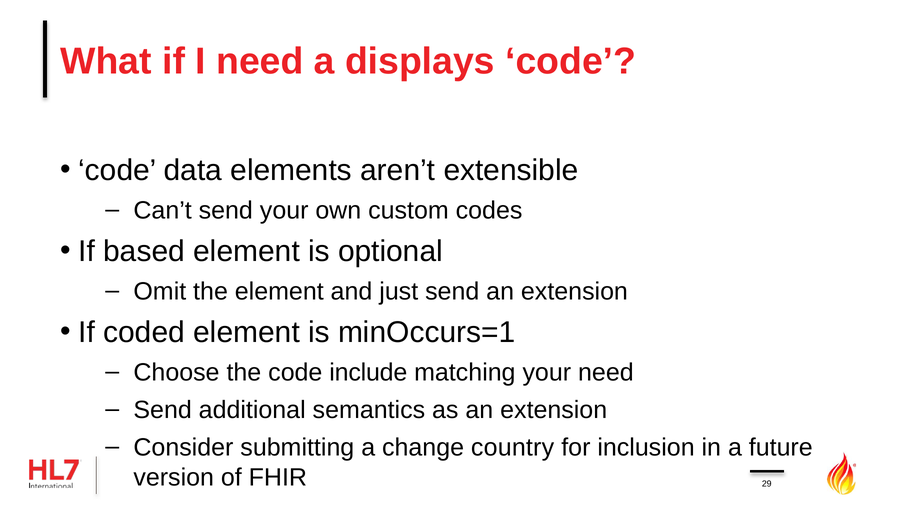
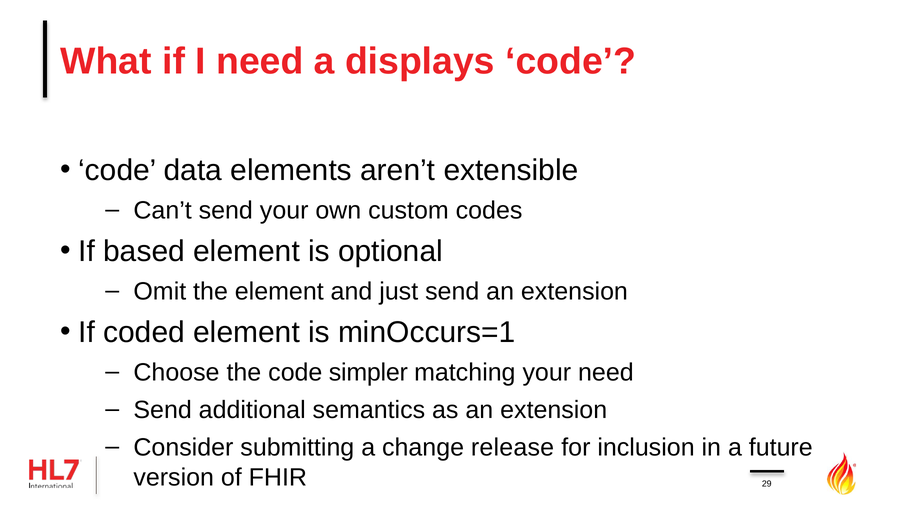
include: include -> simpler (368, 372)
country: country -> release (513, 447)
